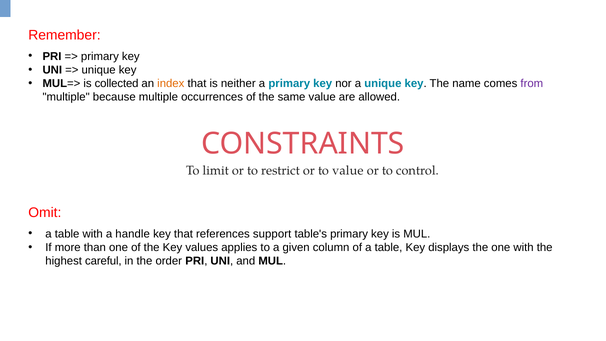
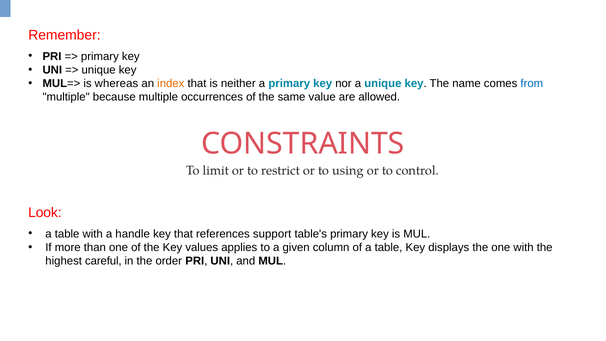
collected: collected -> whereas (116, 84)
from colour: purple -> blue (532, 84)
to value: value -> using (348, 170)
Omit: Omit -> Look (45, 213)
